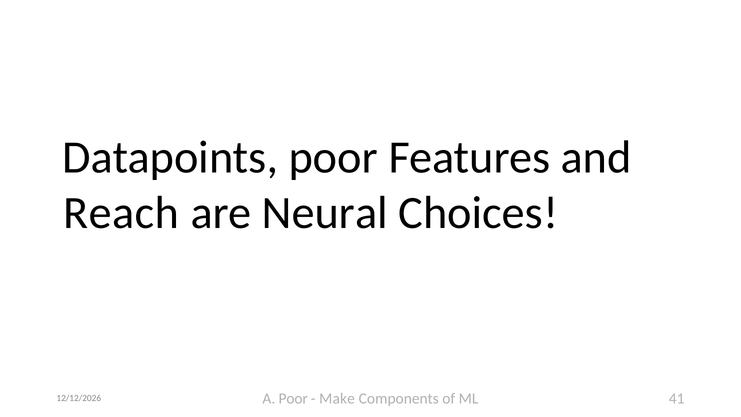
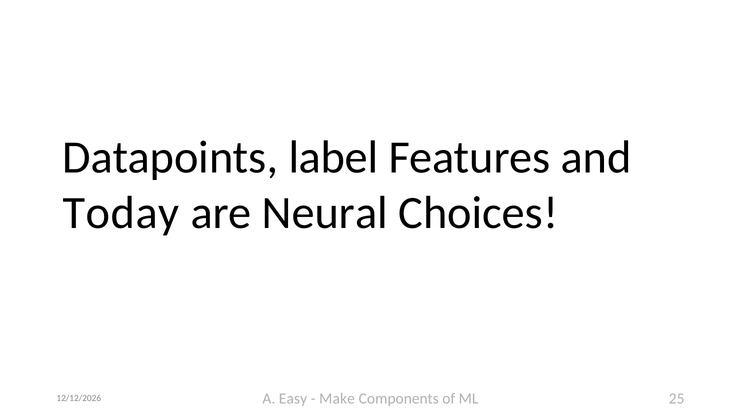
Datapoints poor: poor -> label (333, 158)
Reach: Reach -> Today (121, 213)
A Poor: Poor -> Easy (293, 398)
41: 41 -> 25 (677, 398)
